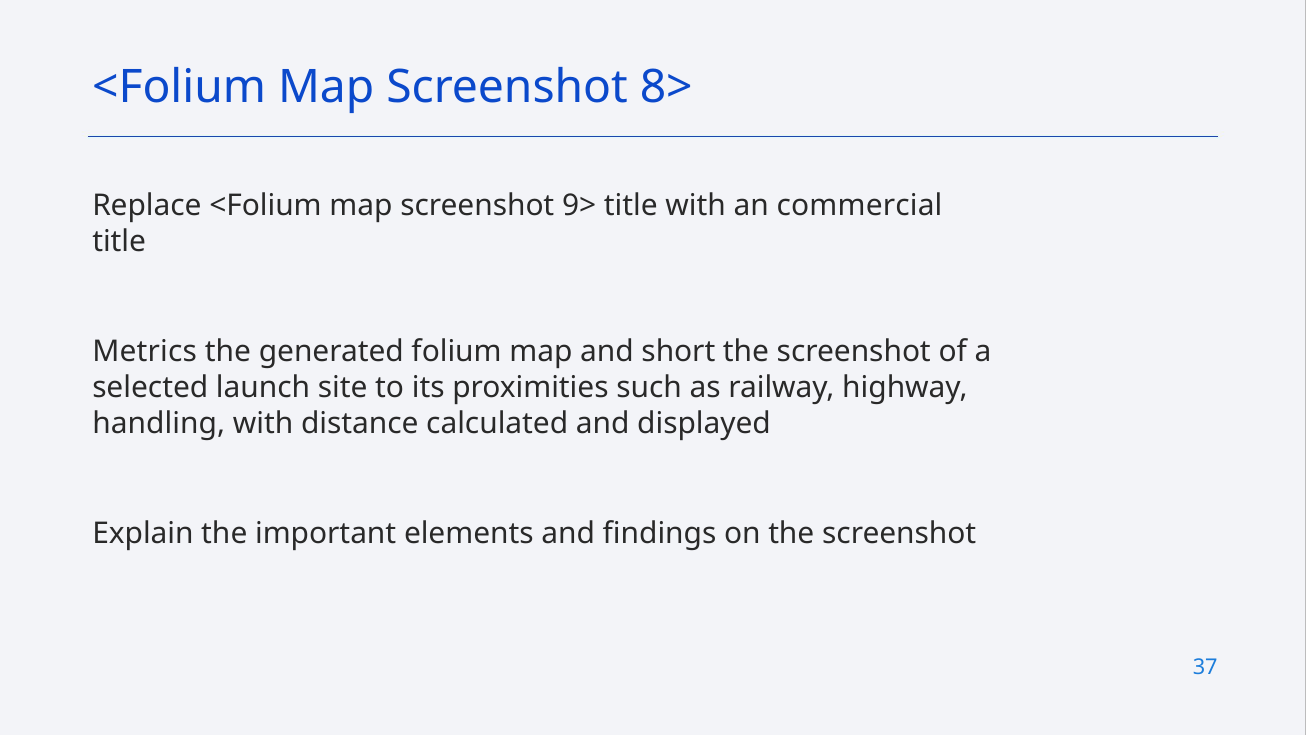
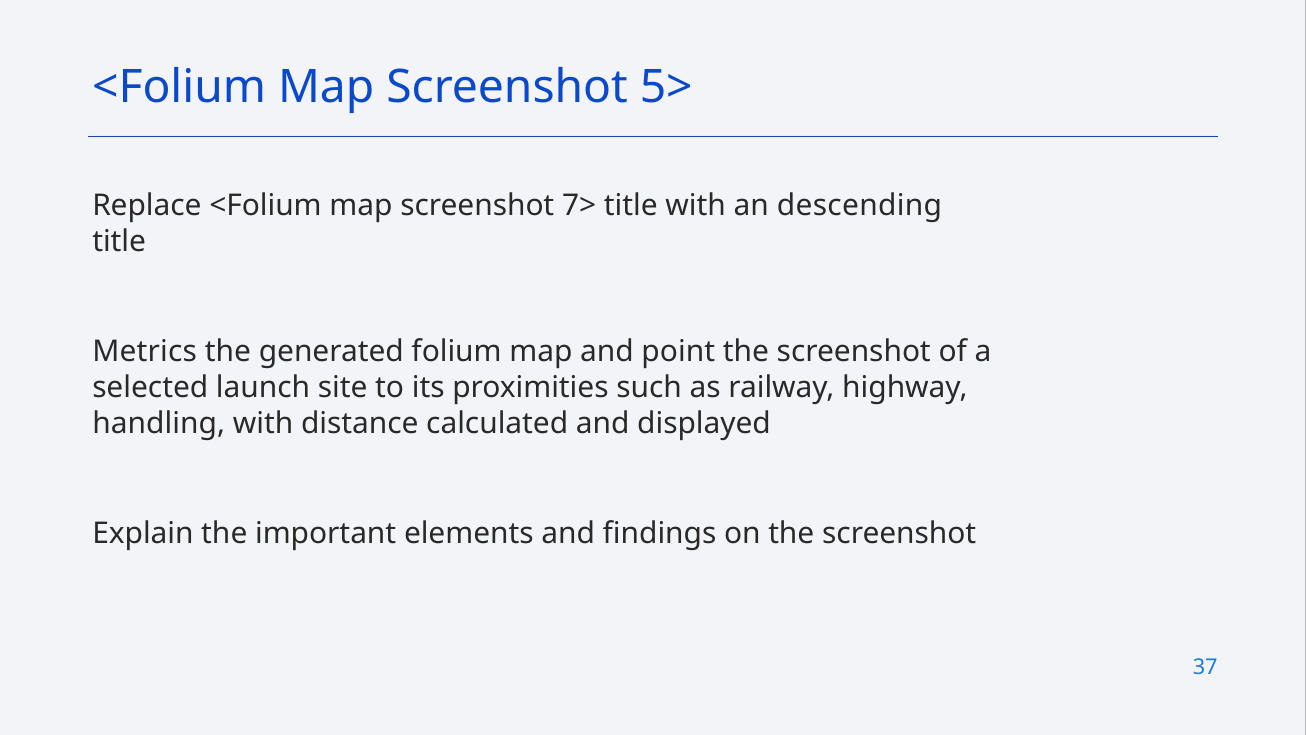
8>: 8> -> 5> (666, 87)
9>: 9> -> 7> (579, 206)
commercial: commercial -> descending (859, 206)
short: short -> point (678, 352)
